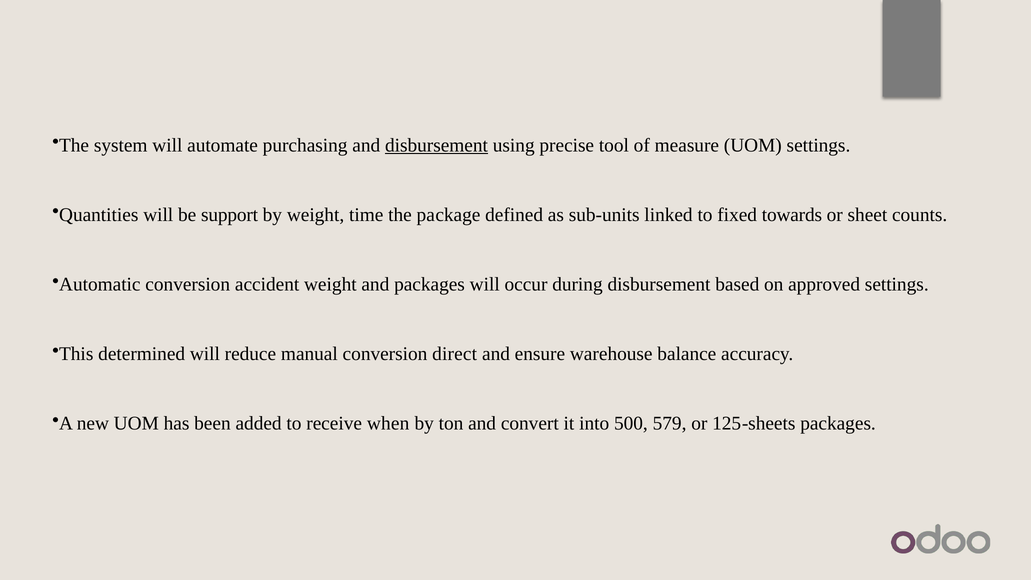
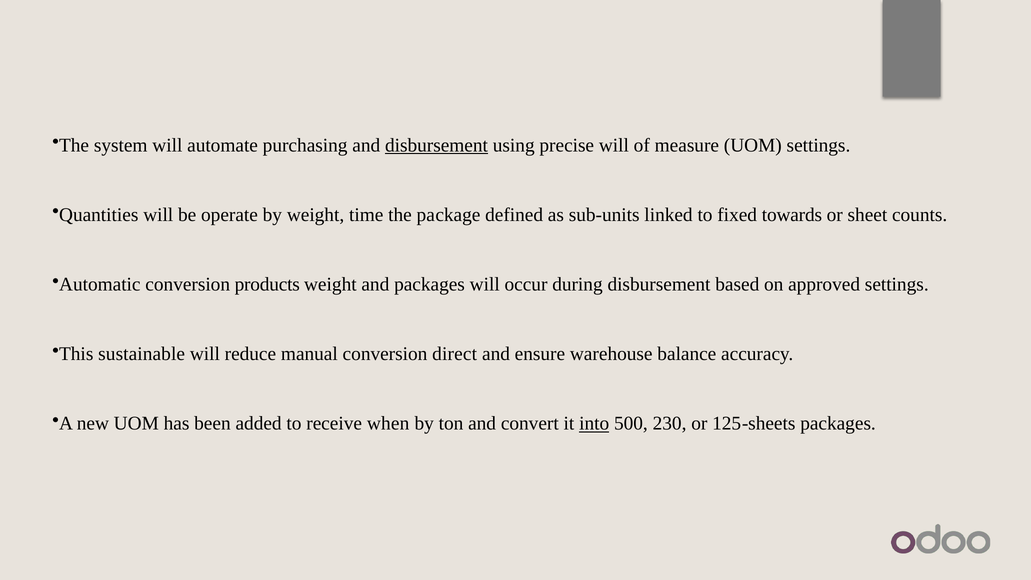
precise tool: tool -> will (614, 145)
support: support -> operate (229, 215)
accident: accident -> products (267, 284)
determined: determined -> sustainable (142, 354)
into underline: none -> present (594, 424)
579: 579 -> 230 (670, 424)
